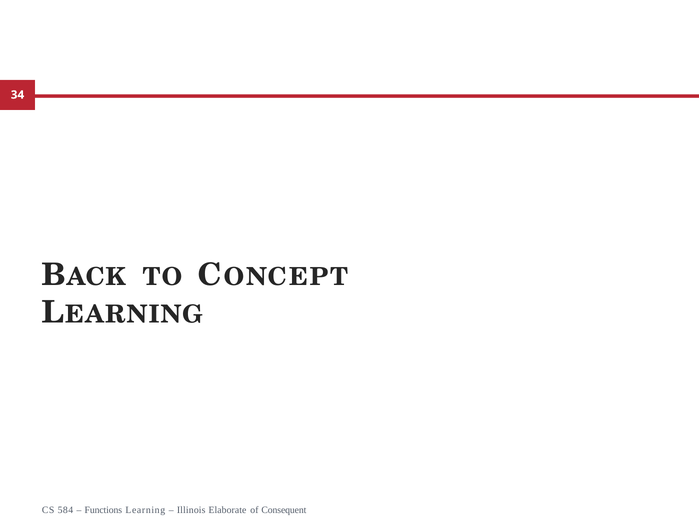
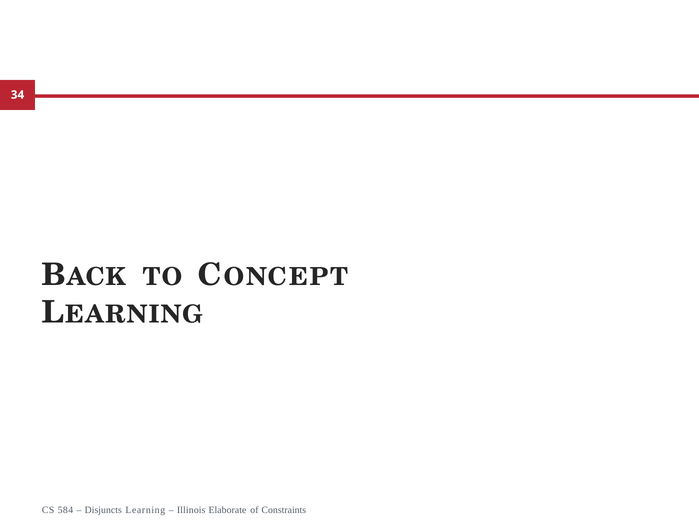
Functions: Functions -> Disjuncts (103, 510)
Consequent: Consequent -> Constraints (284, 510)
